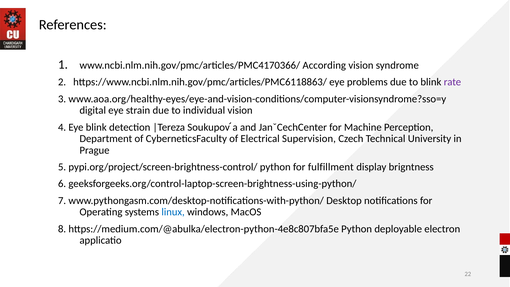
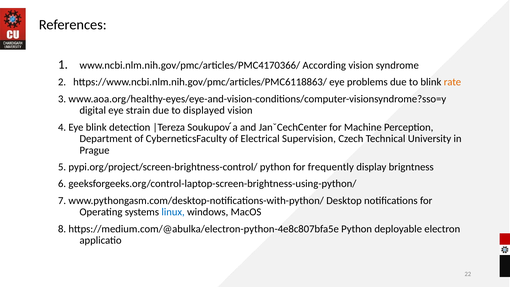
rate colour: purple -> orange (452, 82)
individual: individual -> displayed (204, 110)
fulfillment: fulfillment -> frequently (331, 167)
